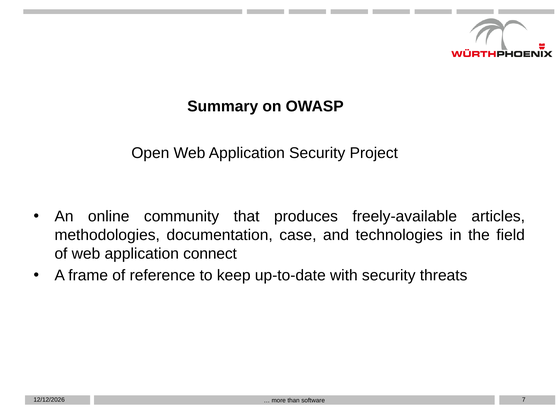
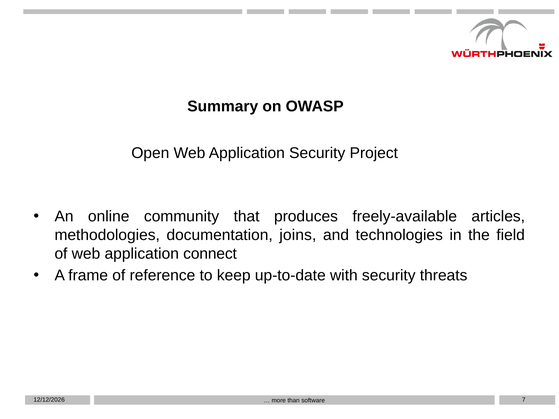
case: case -> joins (298, 235)
